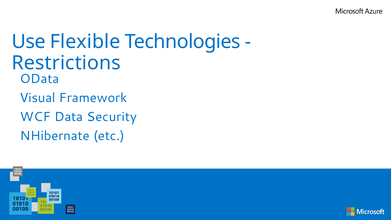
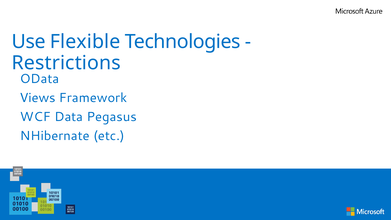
Visual: Visual -> Views (38, 98)
Security: Security -> Pegasus (112, 117)
